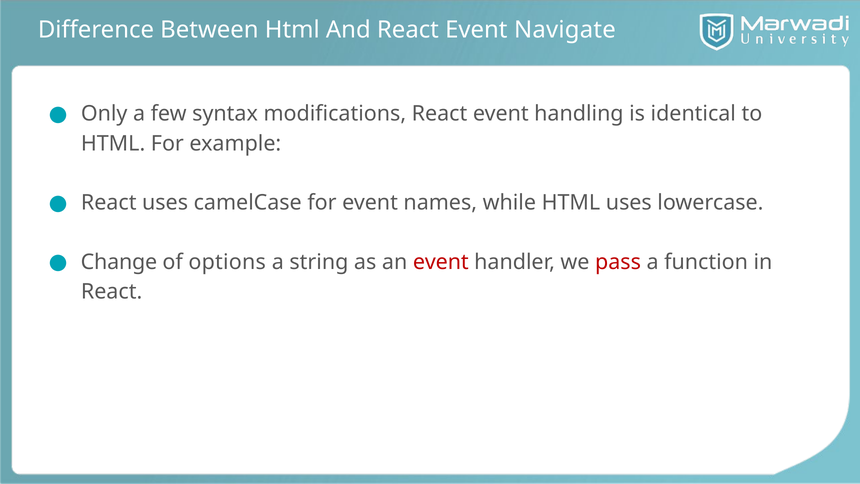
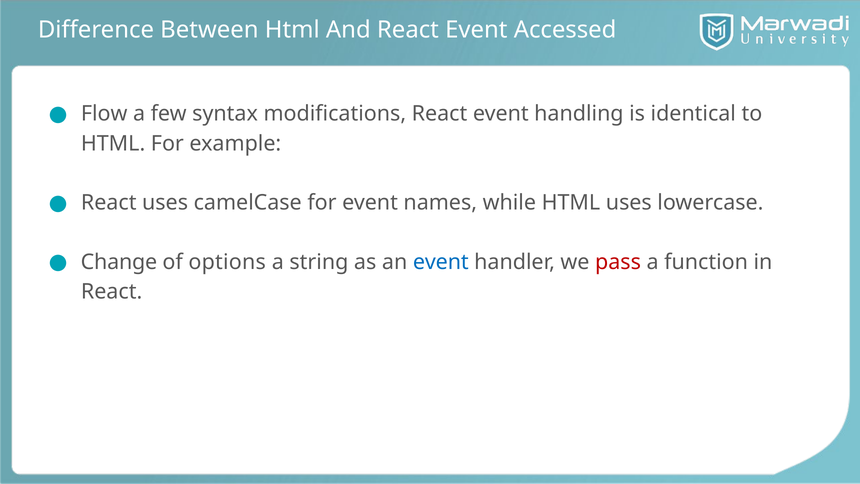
Navigate: Navigate -> Accessed (565, 30)
Only: Only -> Flow (104, 114)
event colour: red -> blue (441, 262)
